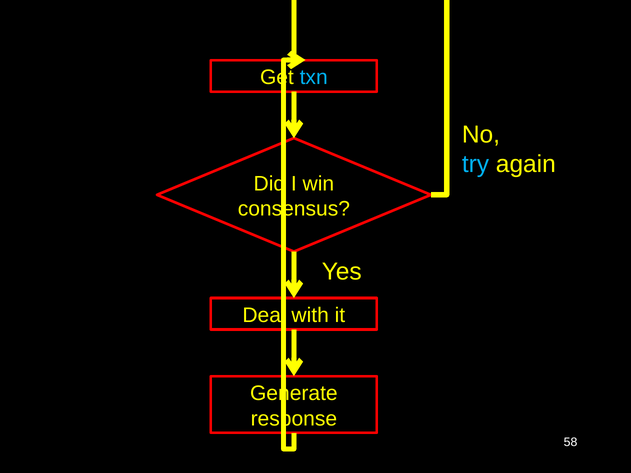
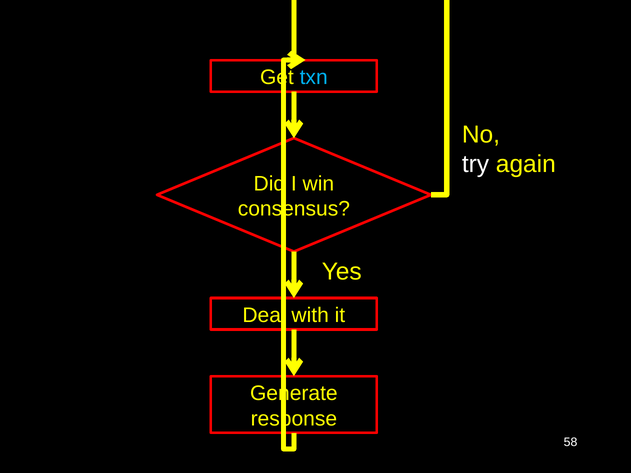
try colour: light blue -> white (476, 164)
